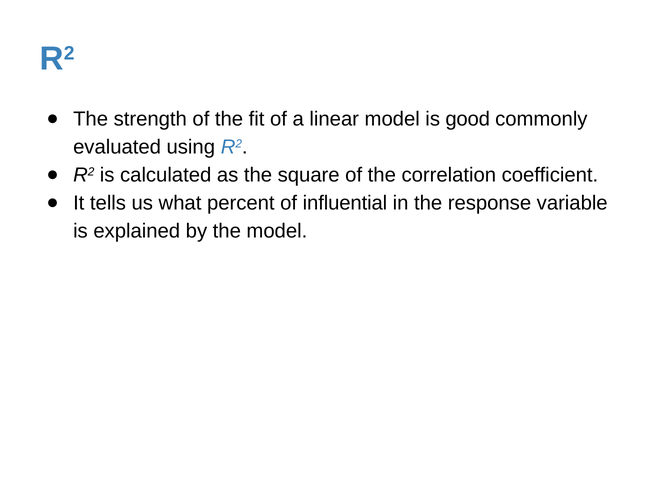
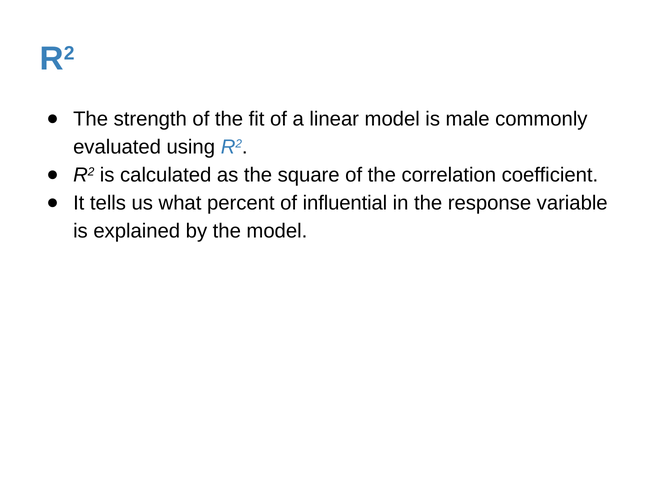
good: good -> male (468, 119)
